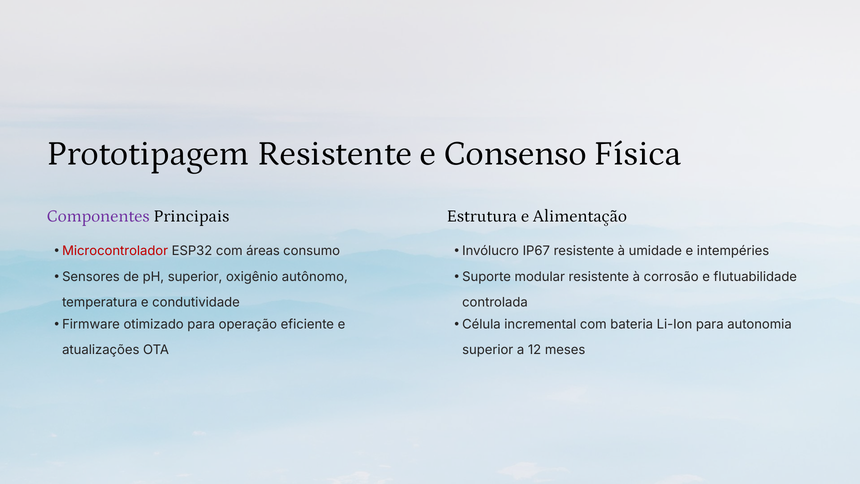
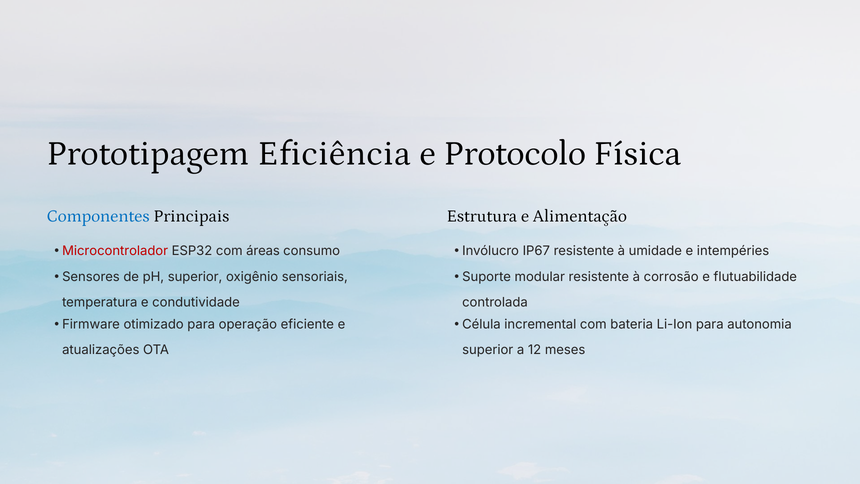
Prototipagem Resistente: Resistente -> Eficiência (334, 153)
Consenso: Consenso -> Protocolo (515, 153)
Componentes colour: purple -> blue (98, 216)
autônomo: autônomo -> sensoriais (315, 277)
